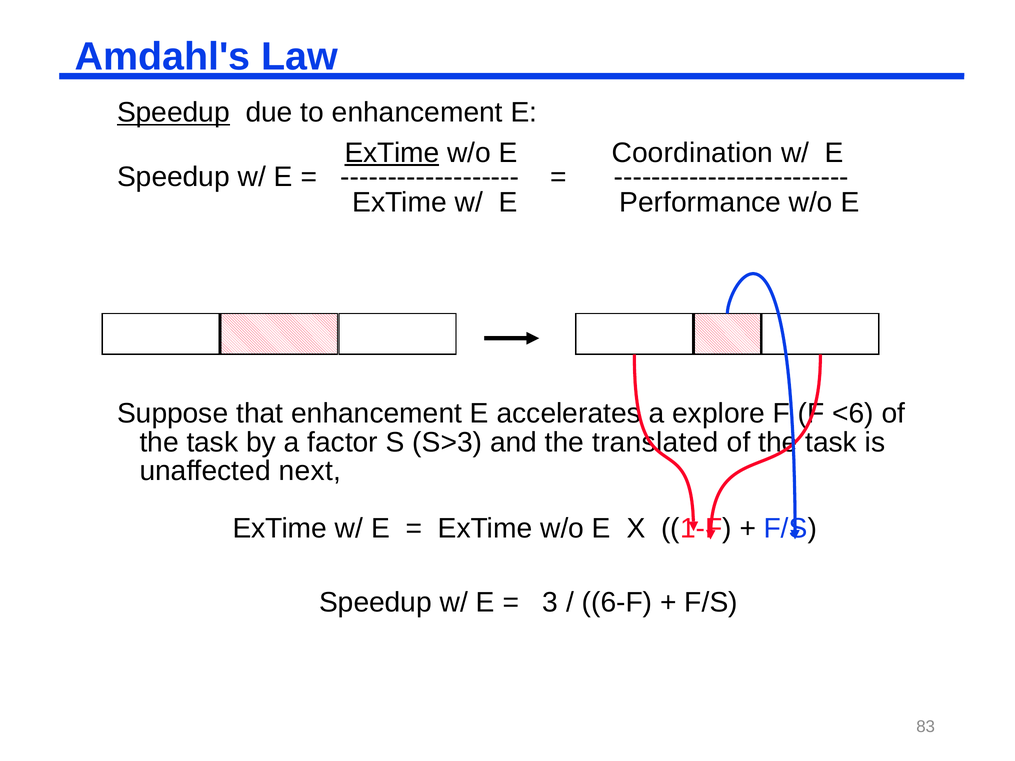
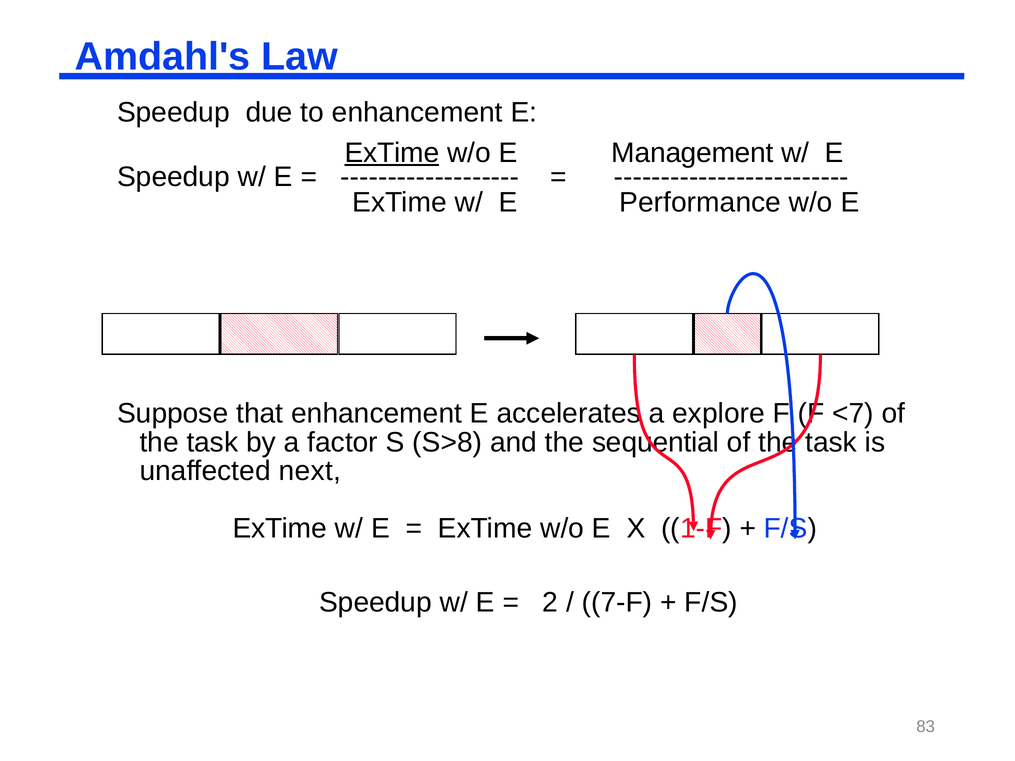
Speedup underline: present -> none (173, 113)
Coordination: Coordination -> Management (693, 153)
<6: <6 -> <7 (853, 414)
S>3: S>3 -> S>8 (447, 442)
translated: translated -> sequential (656, 442)
3: 3 -> 2 (550, 603)
6-F: 6-F -> 7-F (617, 603)
